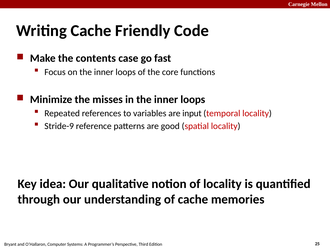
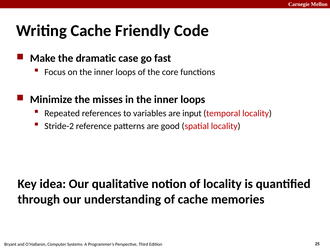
contents: contents -> dramatic (96, 58)
Stride-9: Stride-9 -> Stride-2 (59, 126)
